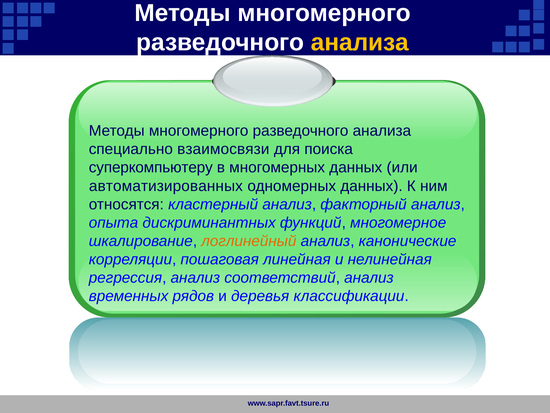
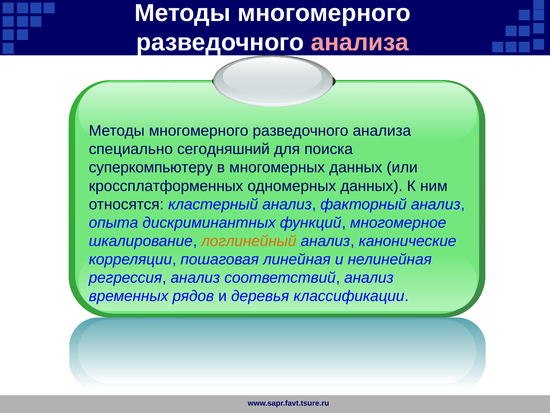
анализа colour: yellow -> pink (360, 42)
взаимосвязи: взаимосвязи -> сегодняшний (223, 149)
автоматизированных: автоматизированных -> кроссплатформенных (166, 186)
